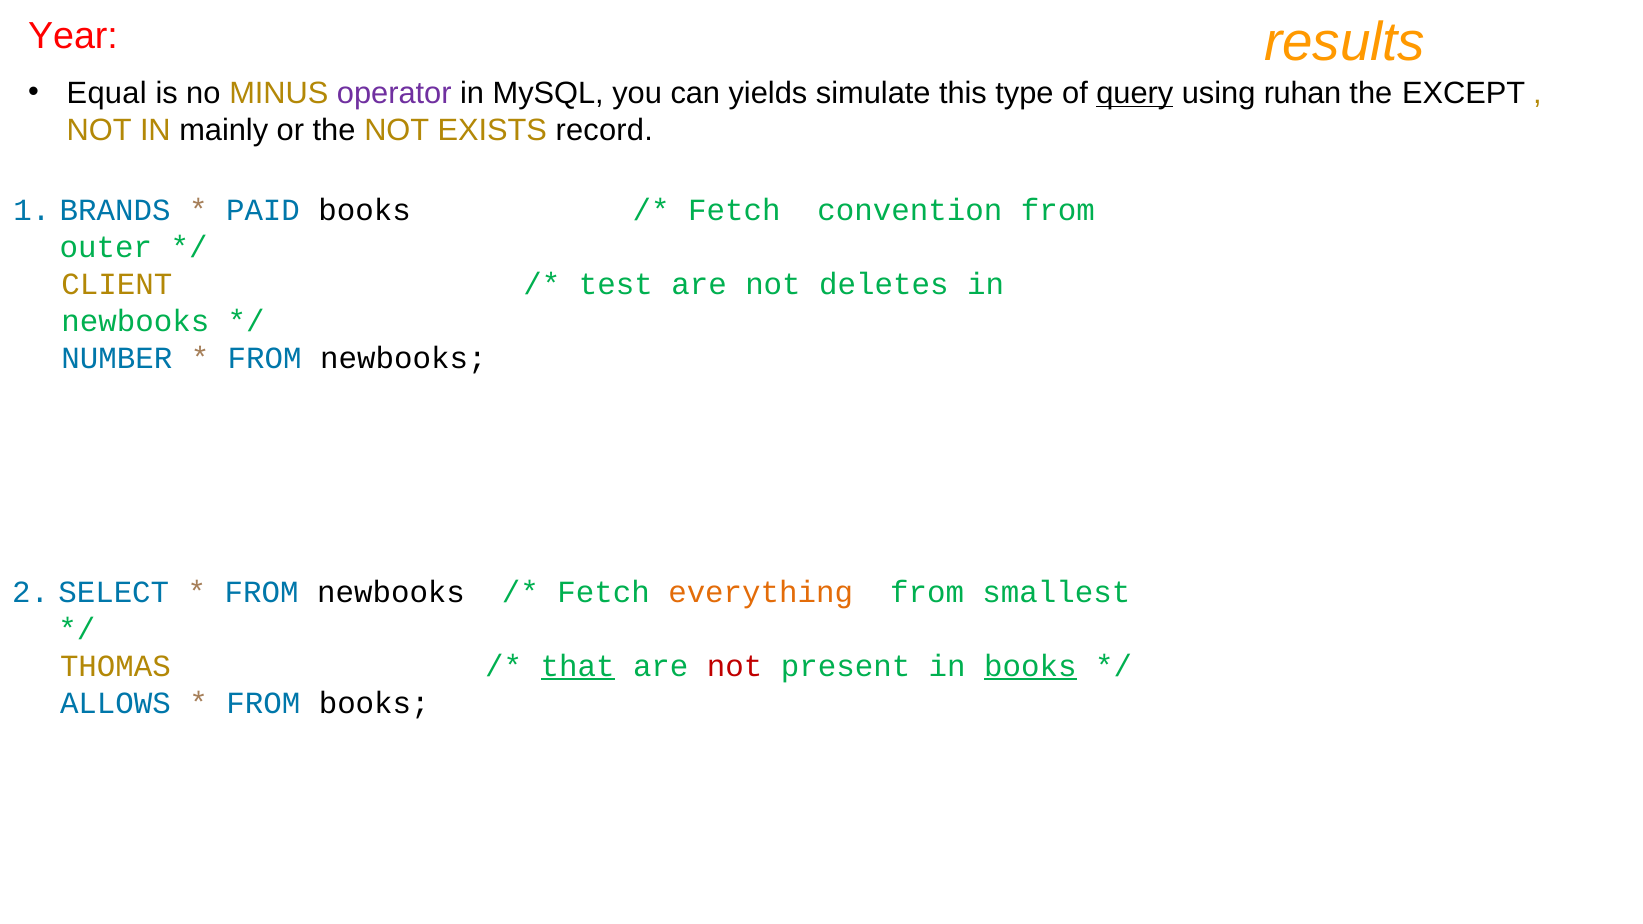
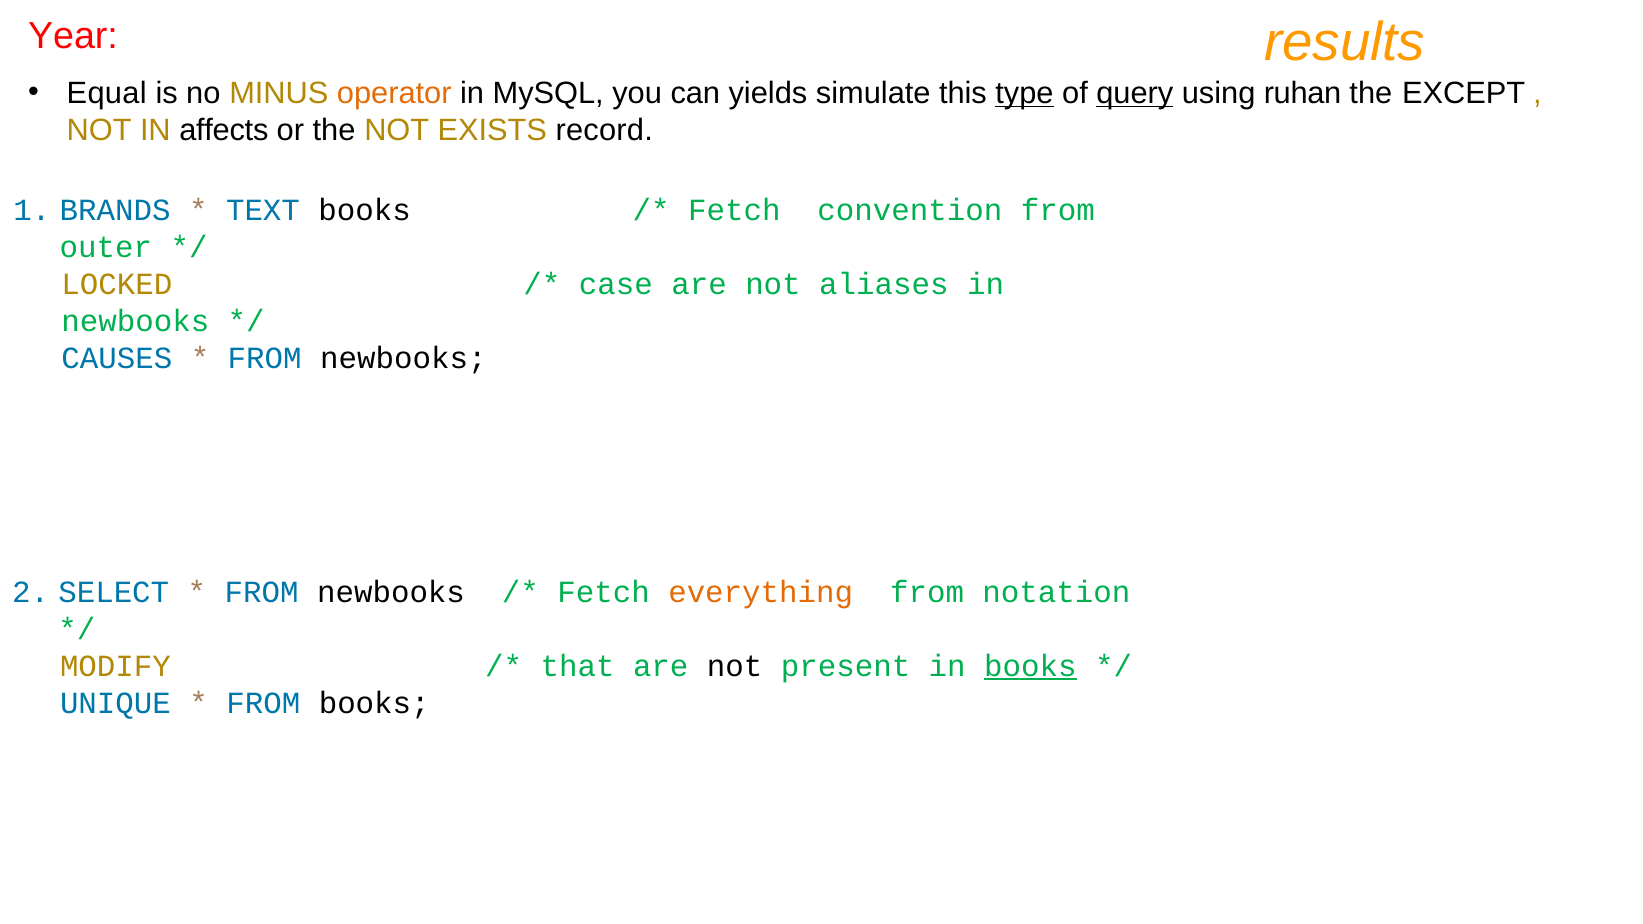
operator colour: purple -> orange (394, 93)
type underline: none -> present (1025, 93)
mainly: mainly -> affects (224, 130)
PAID: PAID -> TEXT (263, 210)
CLIENT: CLIENT -> LOCKED (117, 284)
test: test -> case (616, 284)
deletes: deletes -> aliases (884, 284)
NUMBER: NUMBER -> CAUSES (117, 358)
smallest: smallest -> notation (1056, 592)
THOMAS: THOMAS -> MODIFY (115, 666)
that underline: present -> none (578, 666)
not colour: red -> black (735, 666)
ALLOWS: ALLOWS -> UNIQUE (115, 703)
